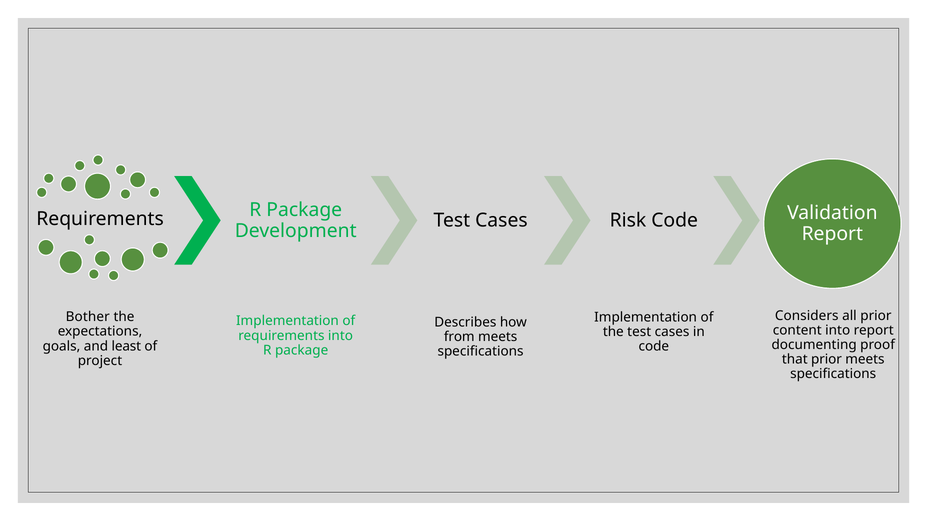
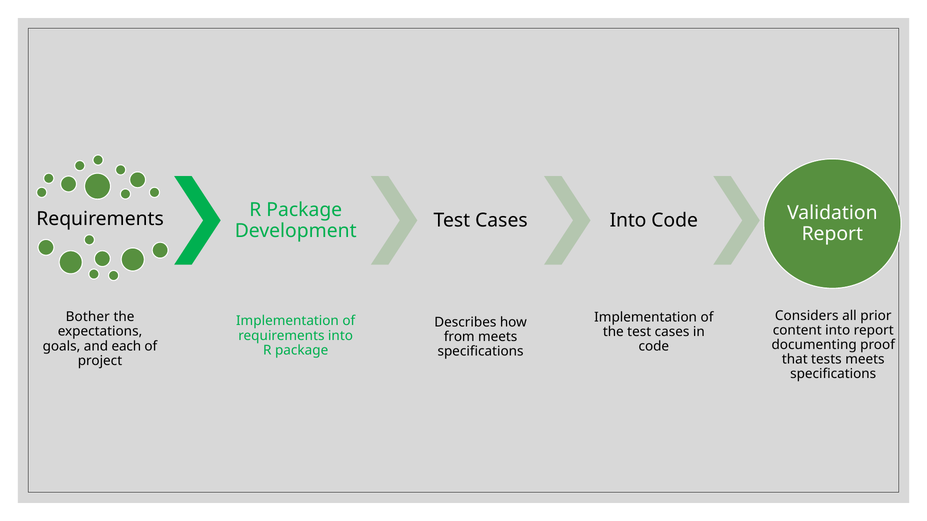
Risk: Risk -> Into (628, 221)
least: least -> each (126, 346)
that prior: prior -> tests (826, 360)
